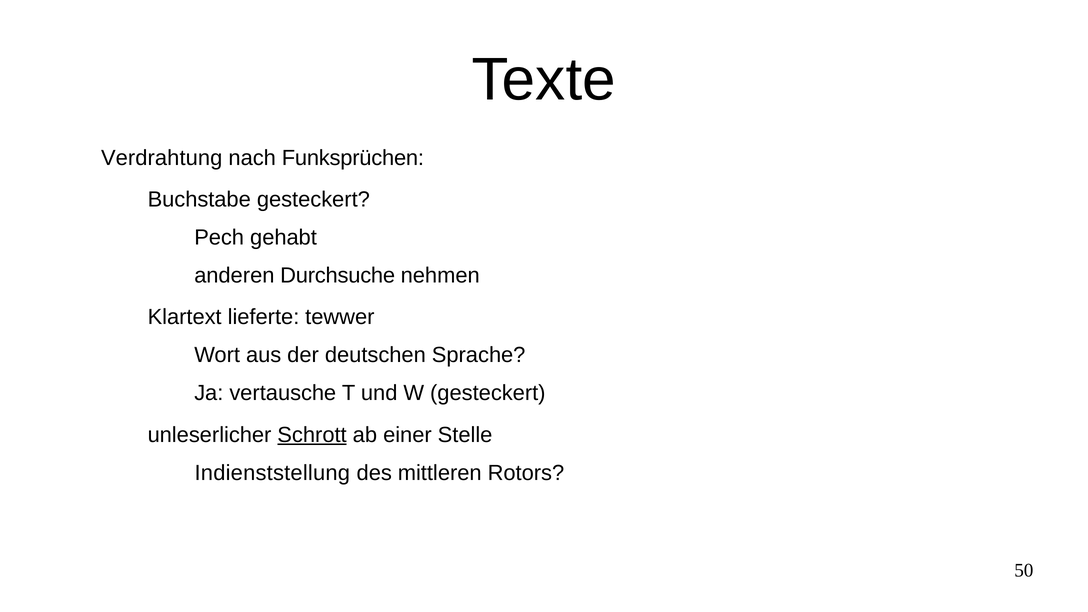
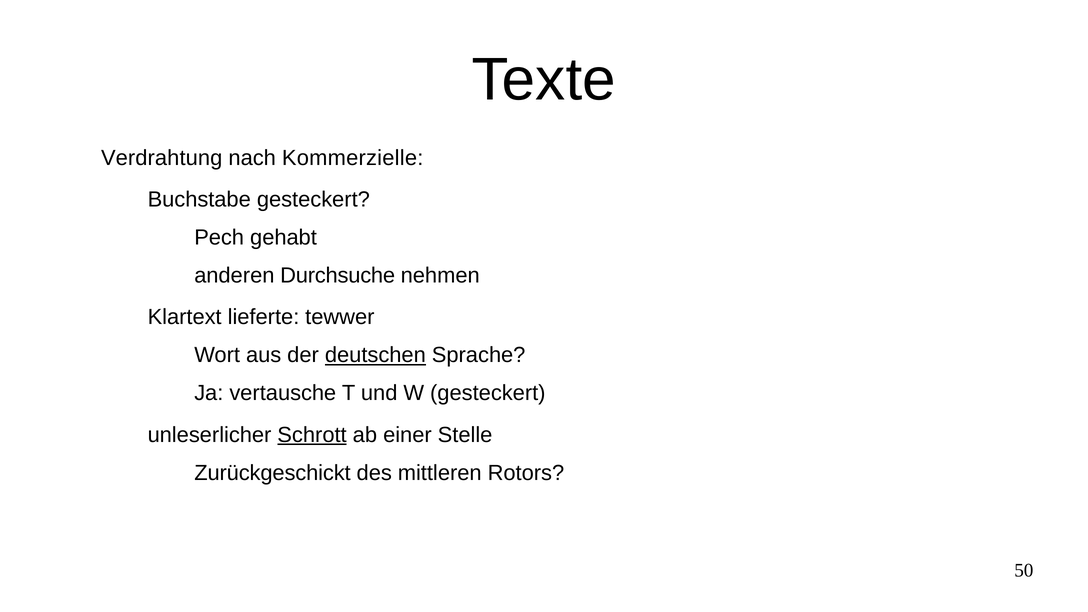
Funksprüchen: Funksprüchen -> Kommerzielle (353, 158)
deutschen underline: none -> present (375, 355)
Indienststellung: Indienststellung -> Zurückgeschickt (272, 473)
